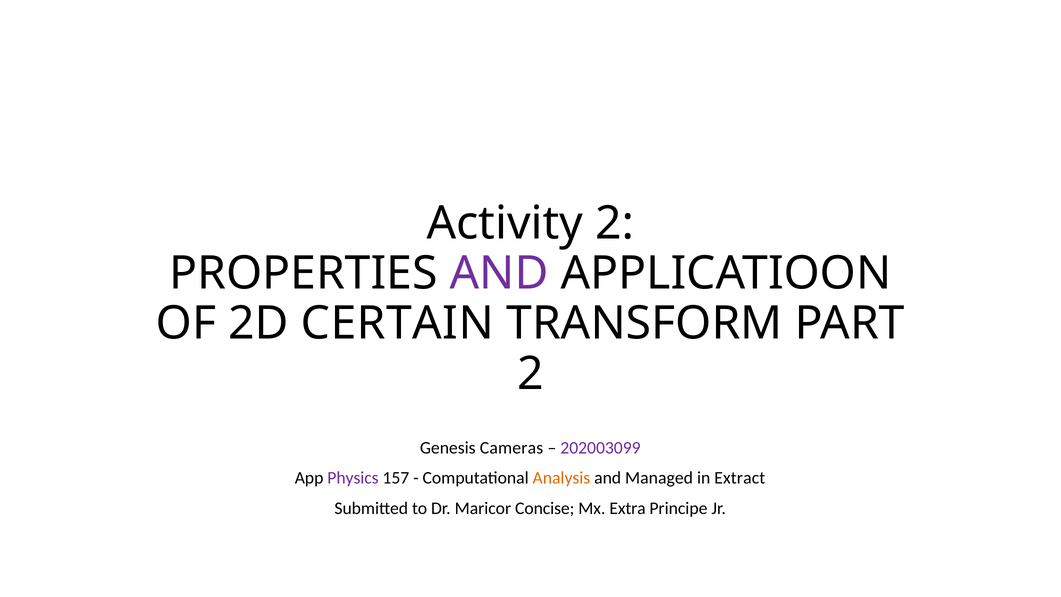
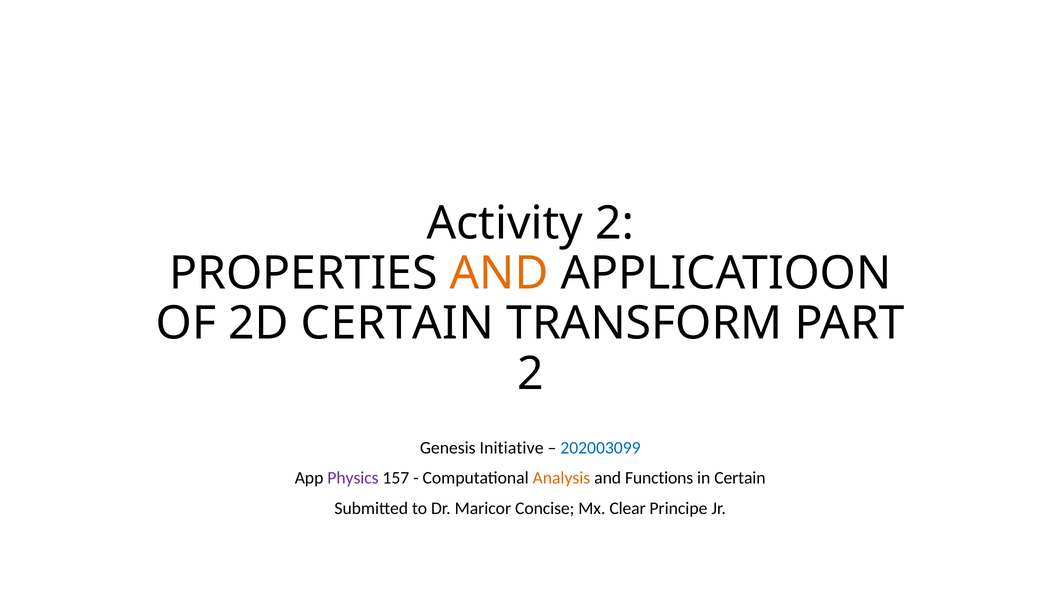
AND colour: purple -> orange (499, 273)
Cameras: Cameras -> Initiative (512, 448)
202003099 colour: purple -> blue (601, 448)
Managed: Managed -> Functions (659, 478)
in Extract: Extract -> Certain (740, 478)
Extra: Extra -> Clear (628, 508)
